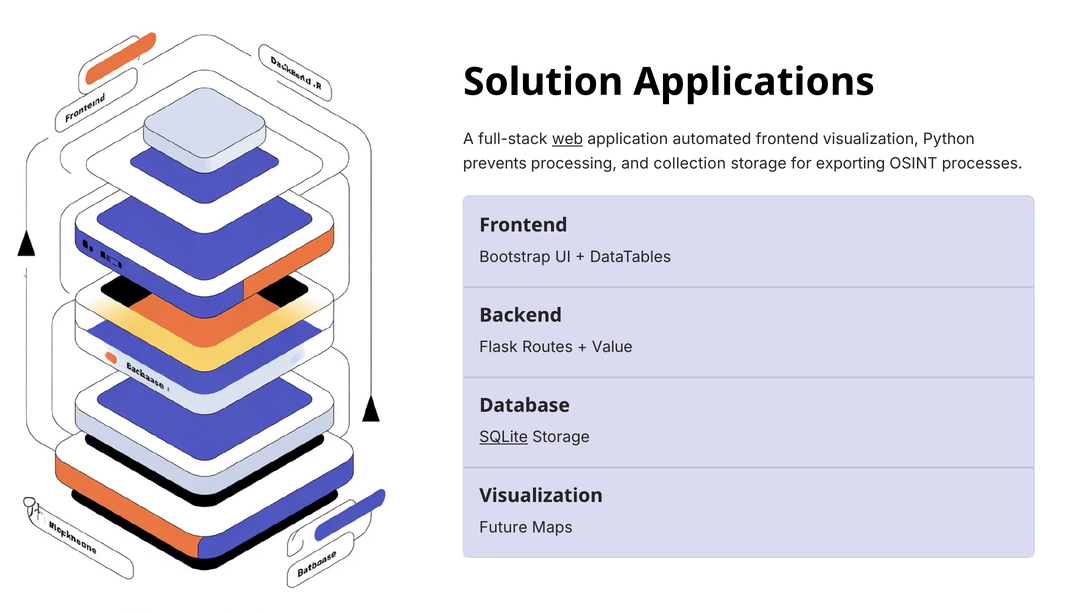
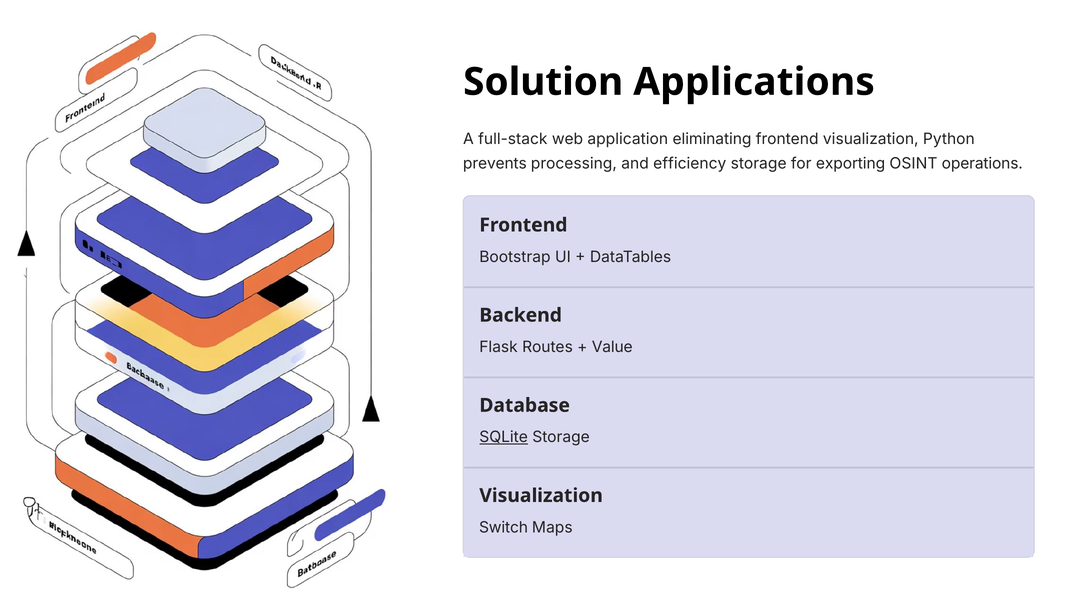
web underline: present -> none (568, 139)
automated: automated -> eliminating (712, 139)
collection: collection -> efficiency (690, 164)
processes: processes -> operations (982, 164)
Future: Future -> Switch (504, 527)
